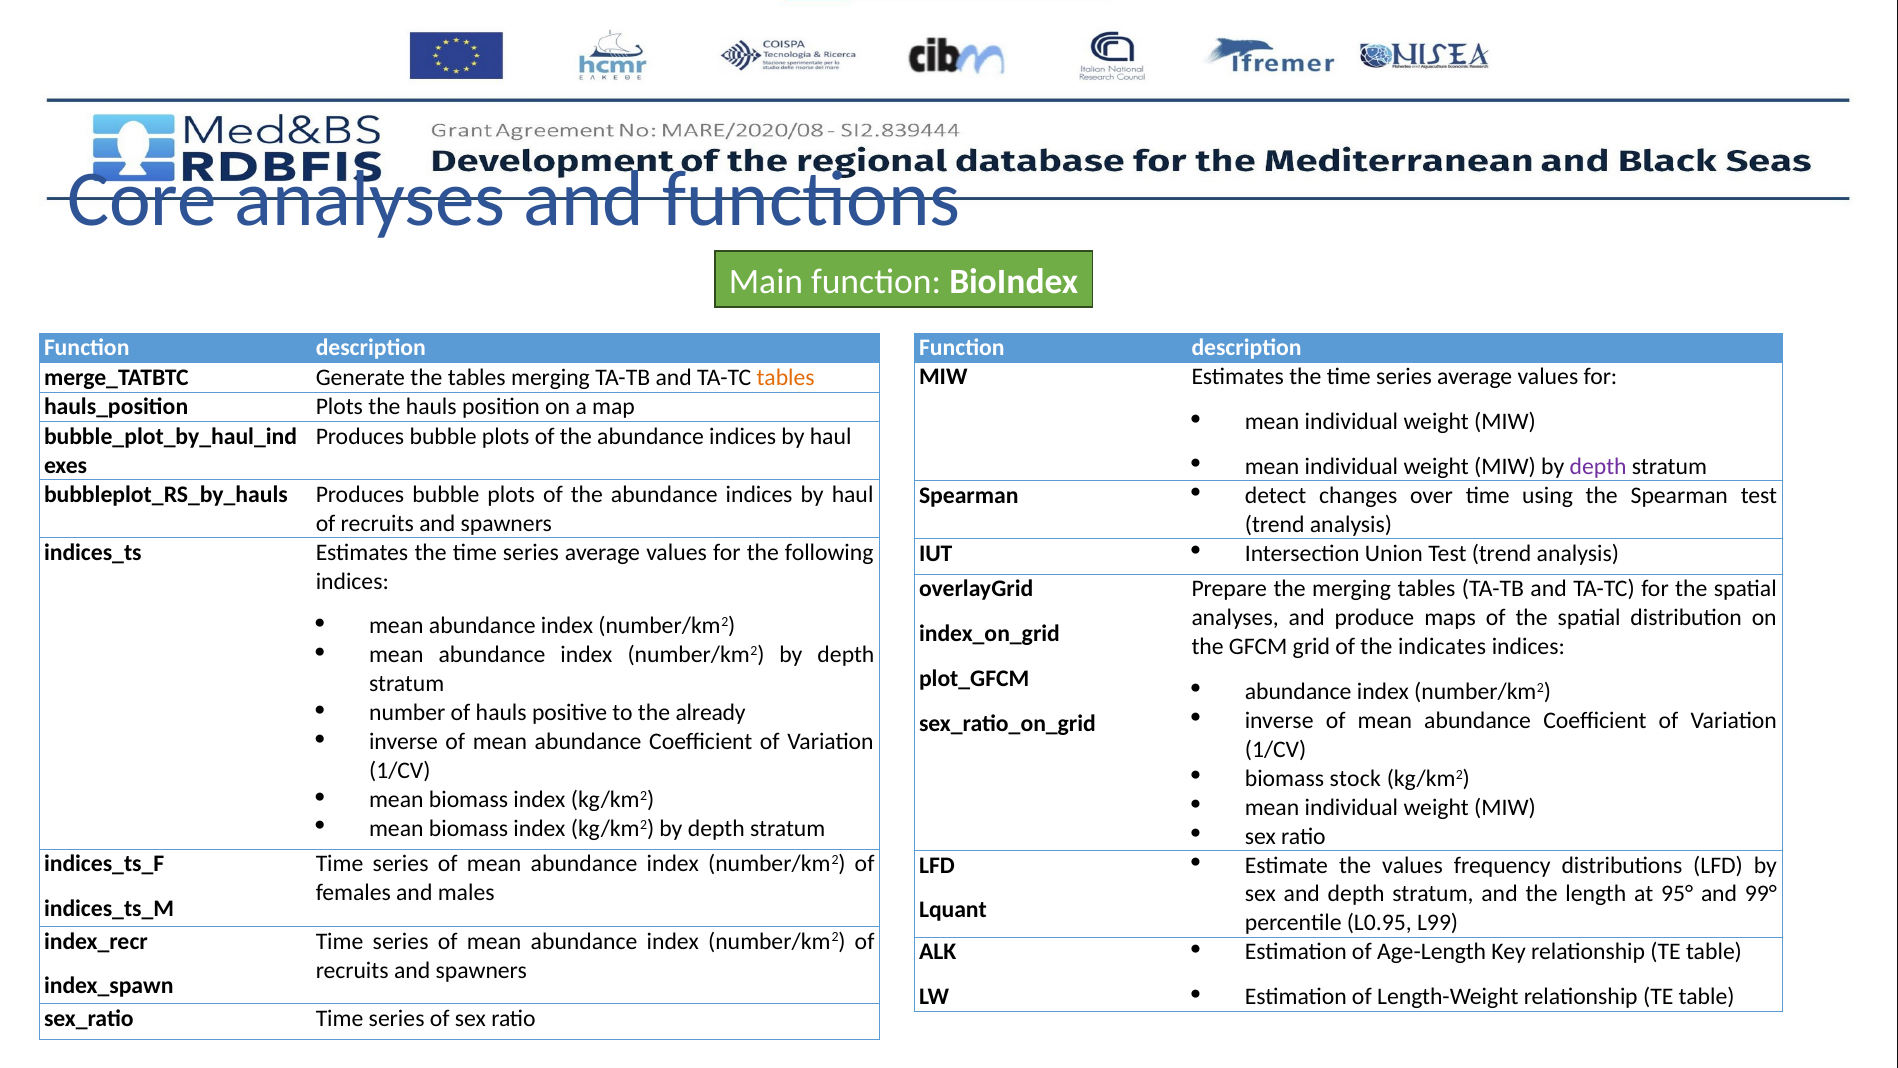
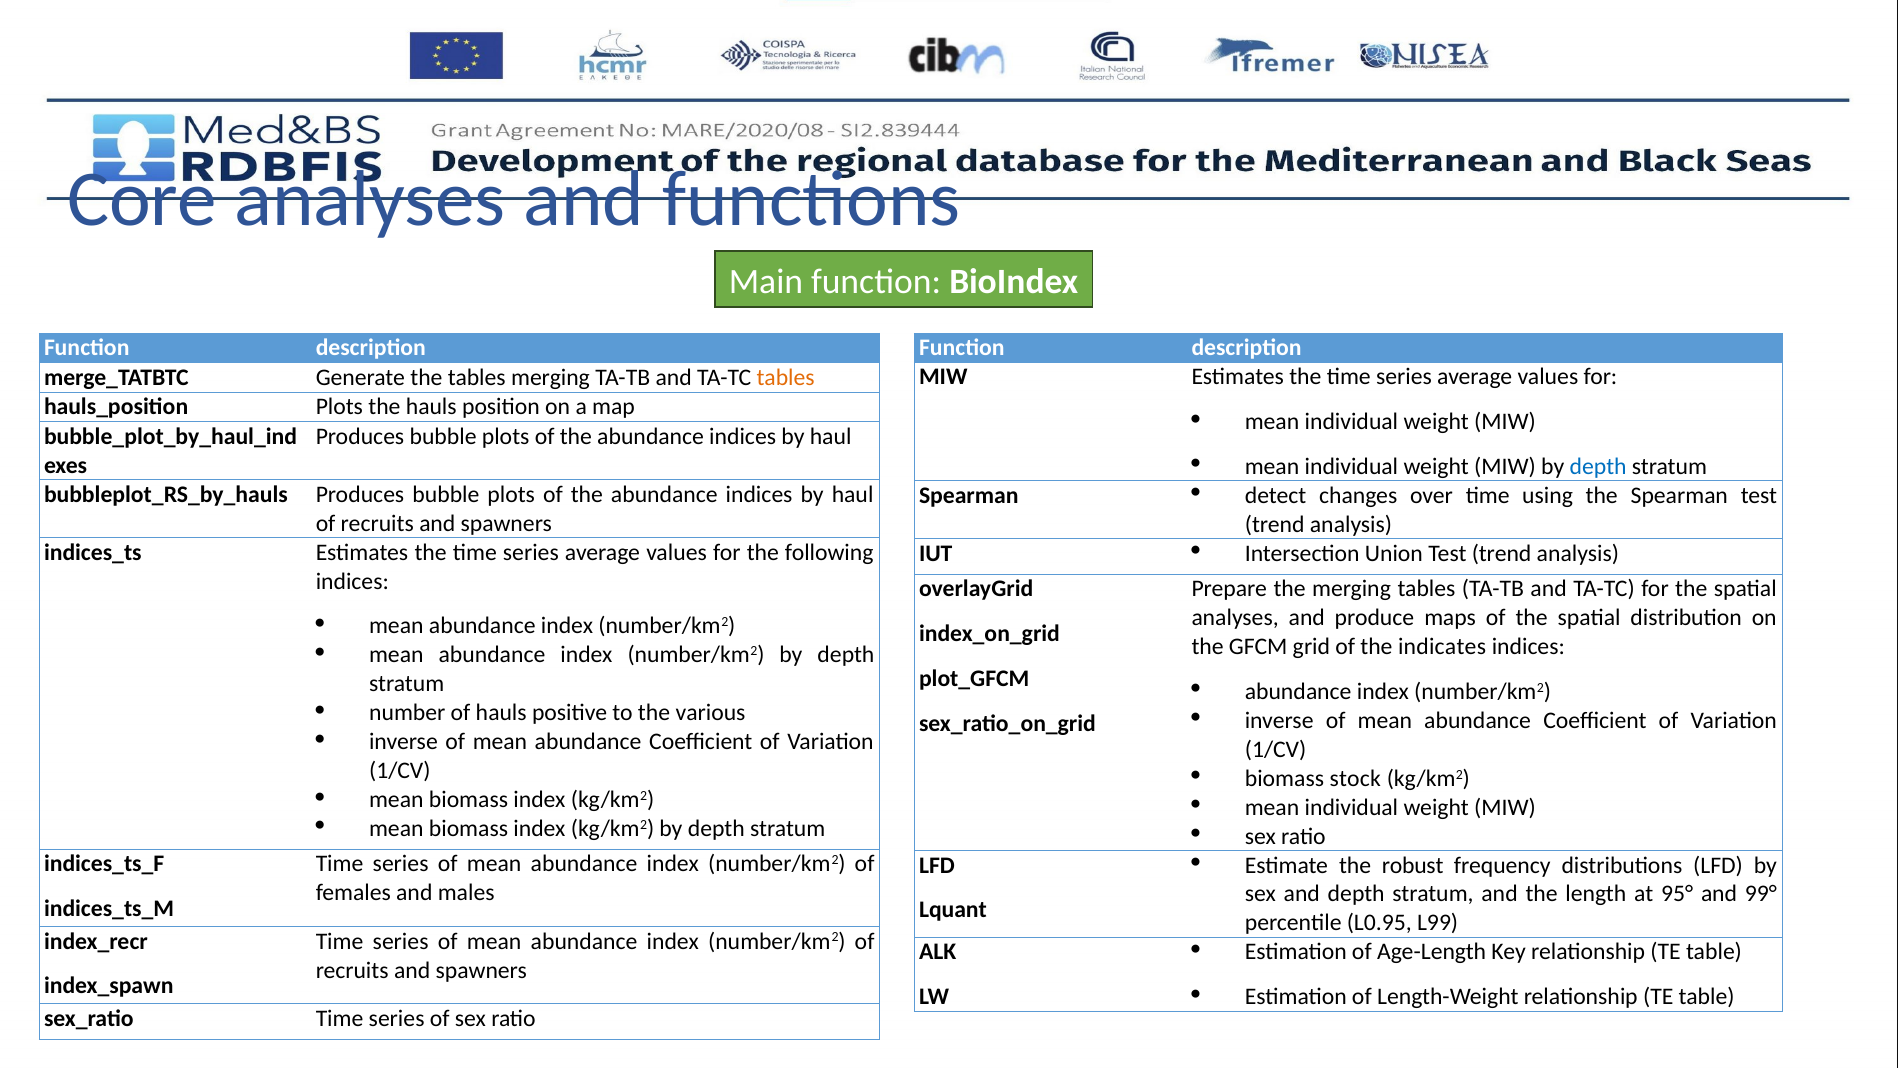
depth colour: purple -> blue (1598, 466)
already: already -> various (711, 713)
the values: values -> robust (1413, 865)
